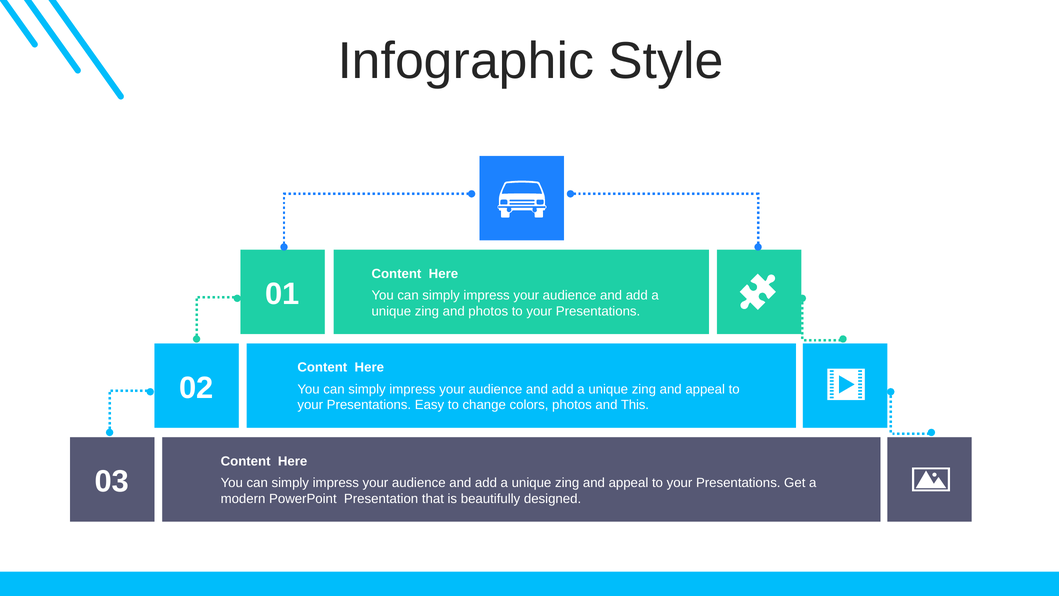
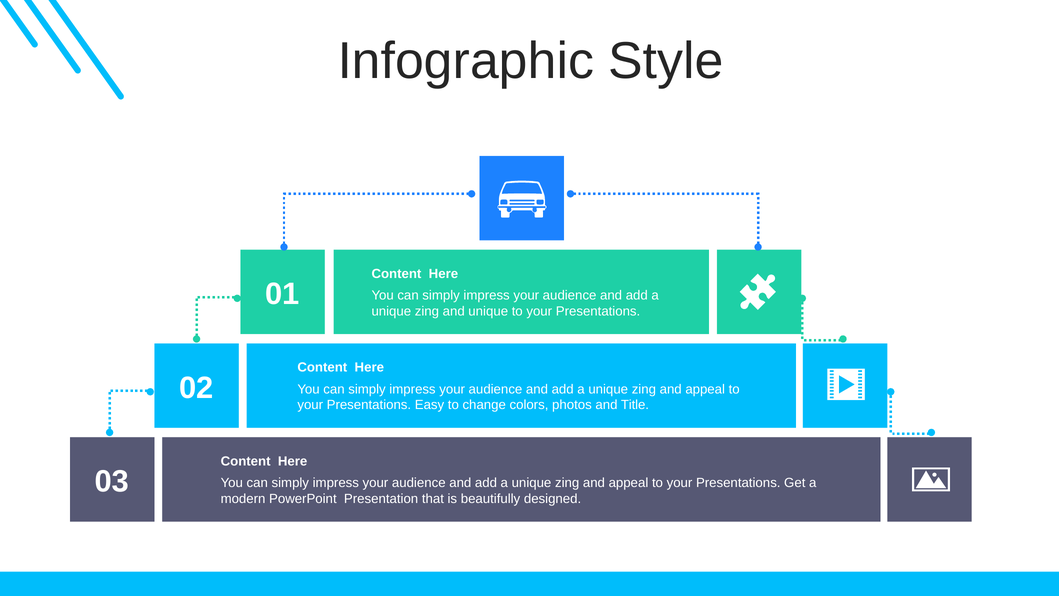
and photos: photos -> unique (488, 311)
This: This -> Title (635, 405)
